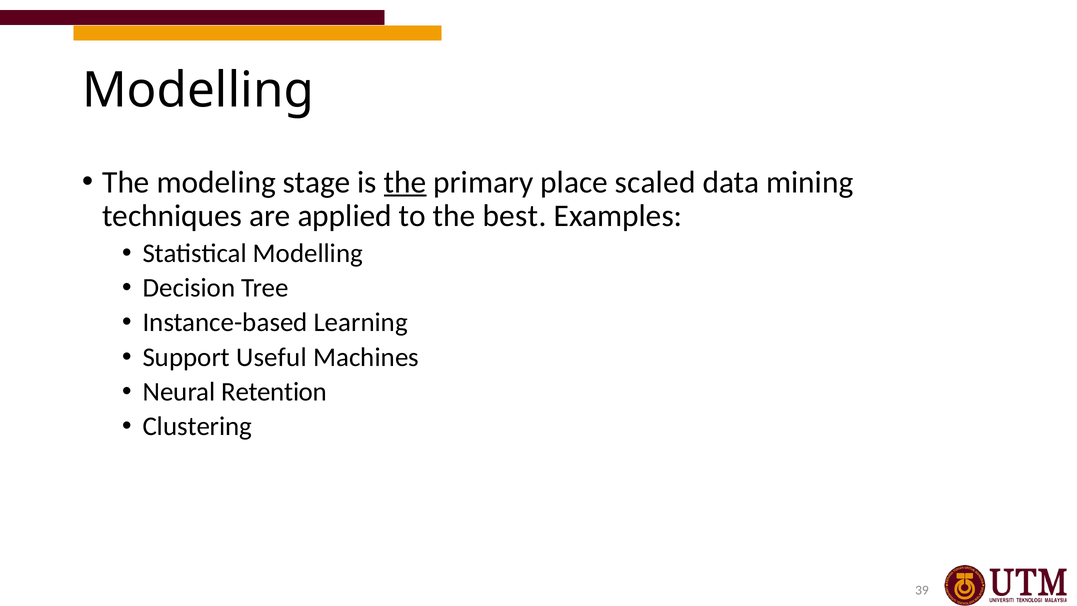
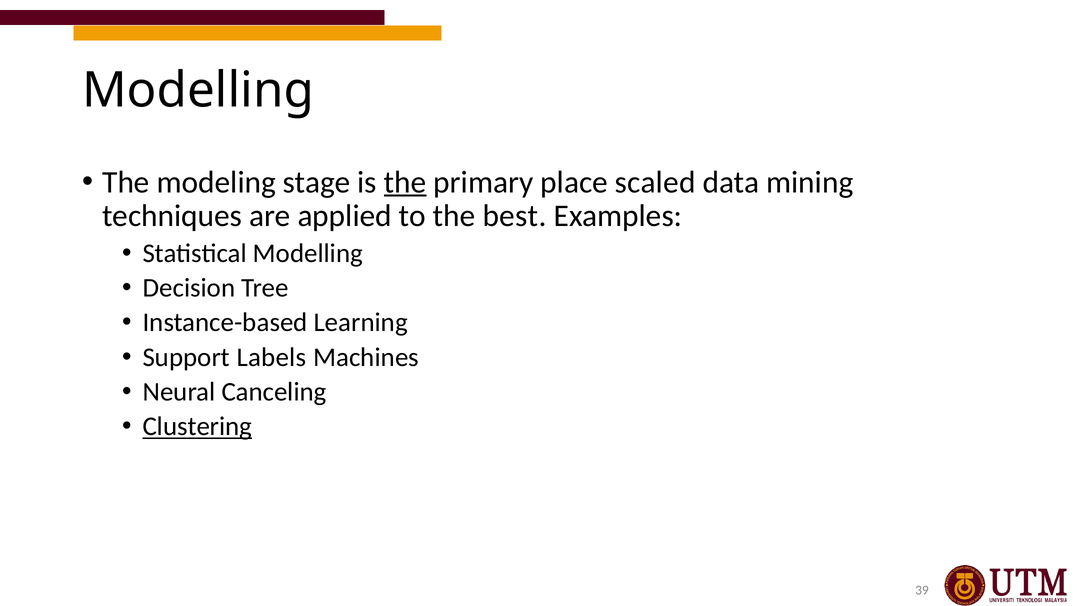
Useful: Useful -> Labels (271, 357)
Retention: Retention -> Canceling (274, 392)
Clustering underline: none -> present (197, 426)
